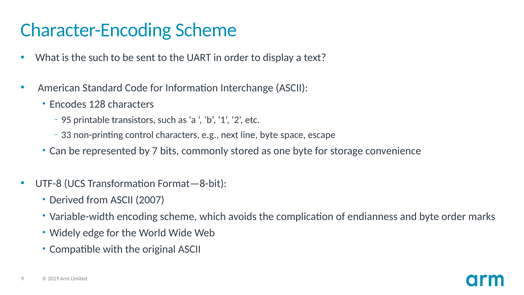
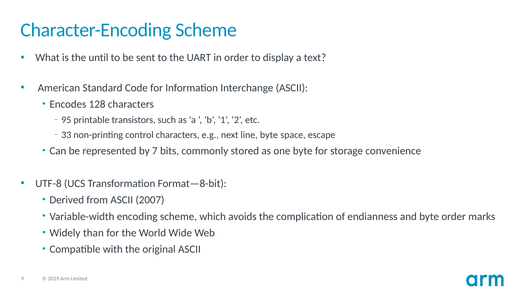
the such: such -> until (98, 58)
edge: edge -> than (93, 233)
